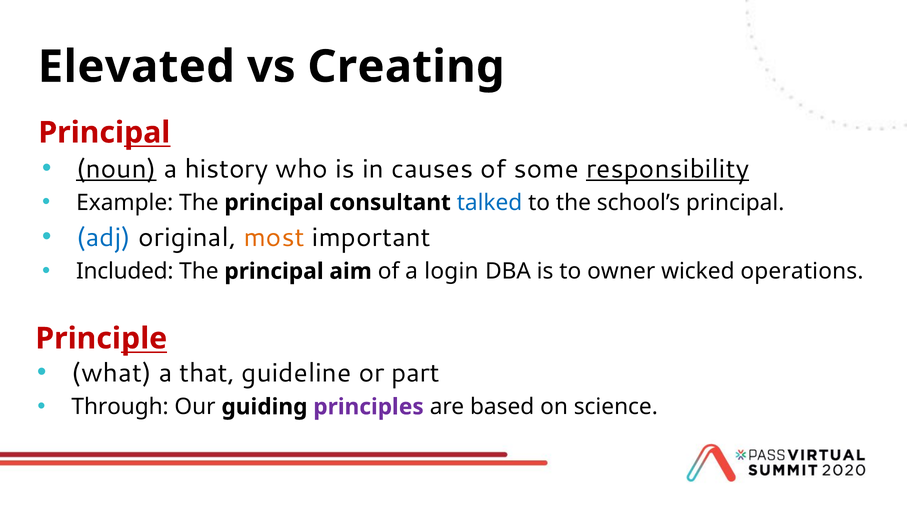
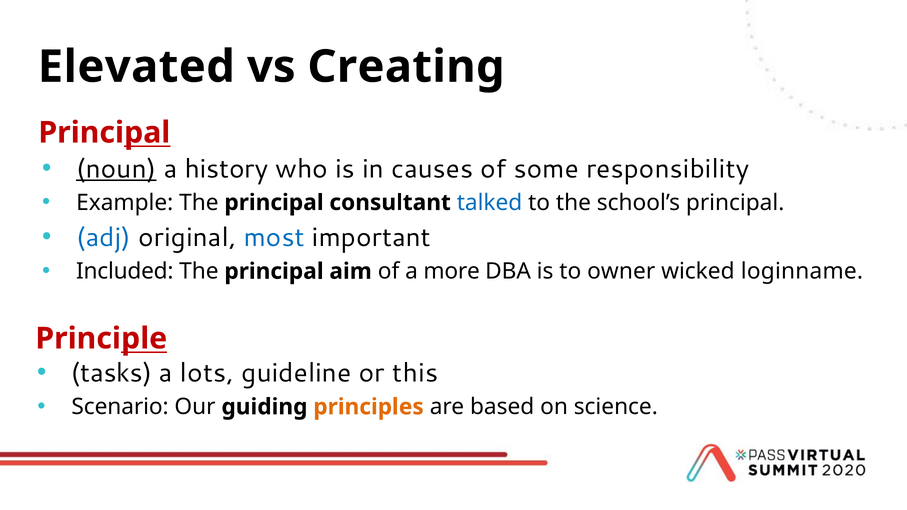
responsibility underline: present -> none (668, 169)
most colour: orange -> blue (274, 238)
login: login -> more (452, 271)
operations: operations -> loginname (802, 271)
what: what -> tasks (112, 373)
that: that -> lots (207, 373)
part: part -> this (415, 373)
Through: Through -> Scenario (120, 407)
principles colour: purple -> orange (369, 407)
